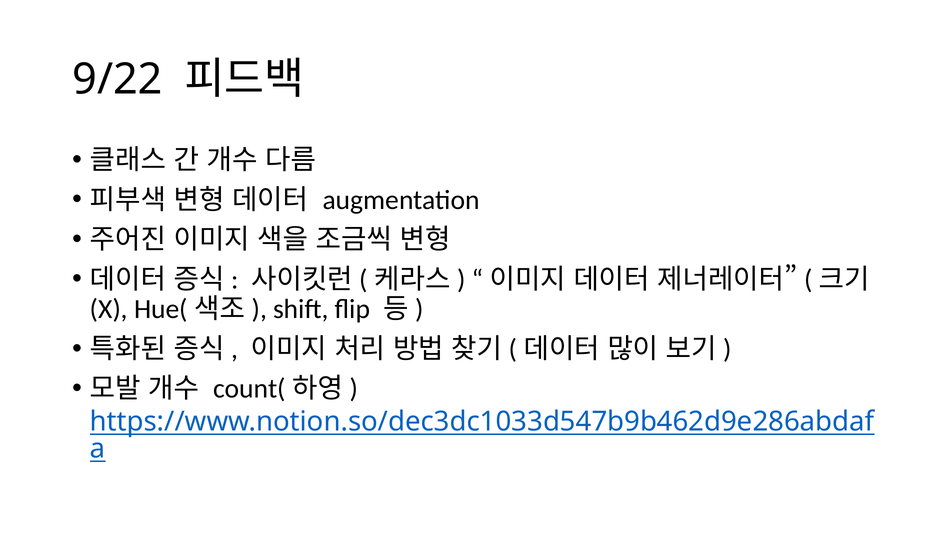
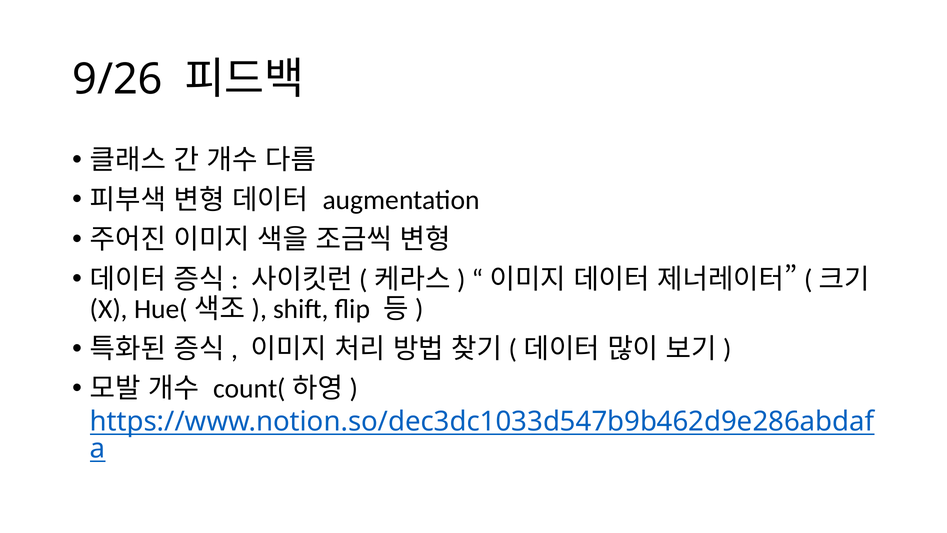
9/22: 9/22 -> 9/26 (117, 80)
